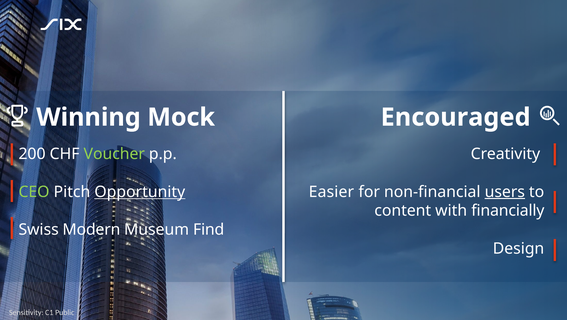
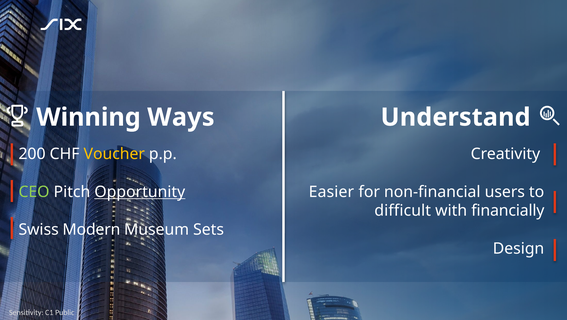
Mock: Mock -> Ways (181, 117)
Encouraged: Encouraged -> Understand (456, 117)
Voucher colour: light green -> yellow (114, 154)
users underline: present -> none (505, 191)
content: content -> difficult (403, 210)
Find: Find -> Sets (209, 229)
